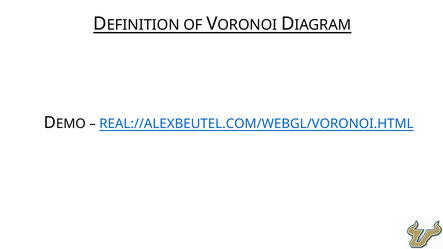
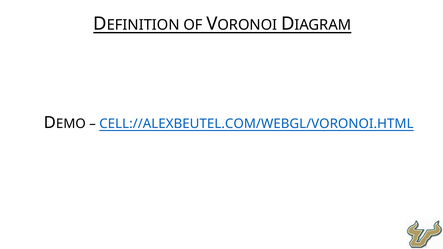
REAL://ALEXBEUTEL.COM/WEBGL/VORONOI.HTML: REAL://ALEXBEUTEL.COM/WEBGL/VORONOI.HTML -> CELL://ALEXBEUTEL.COM/WEBGL/VORONOI.HTML (256, 124)
